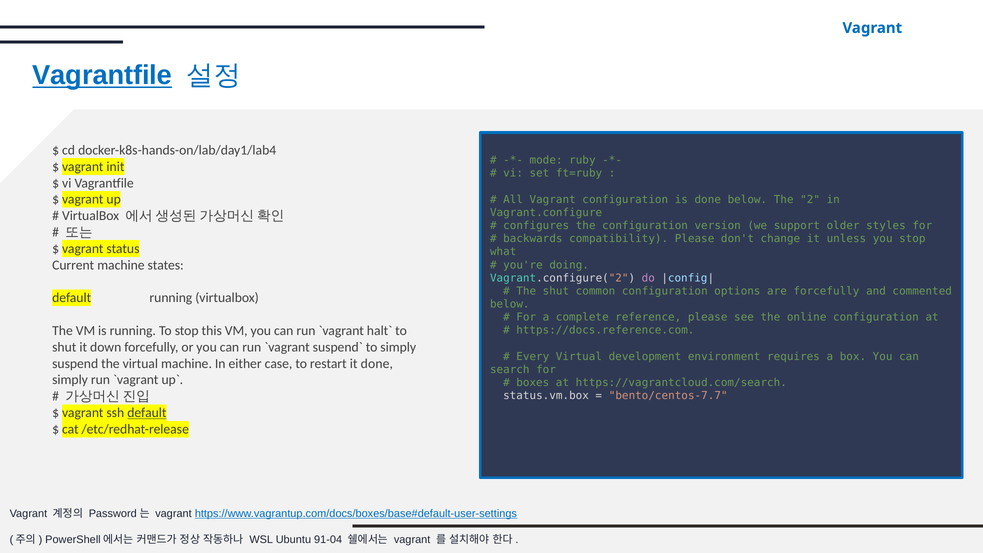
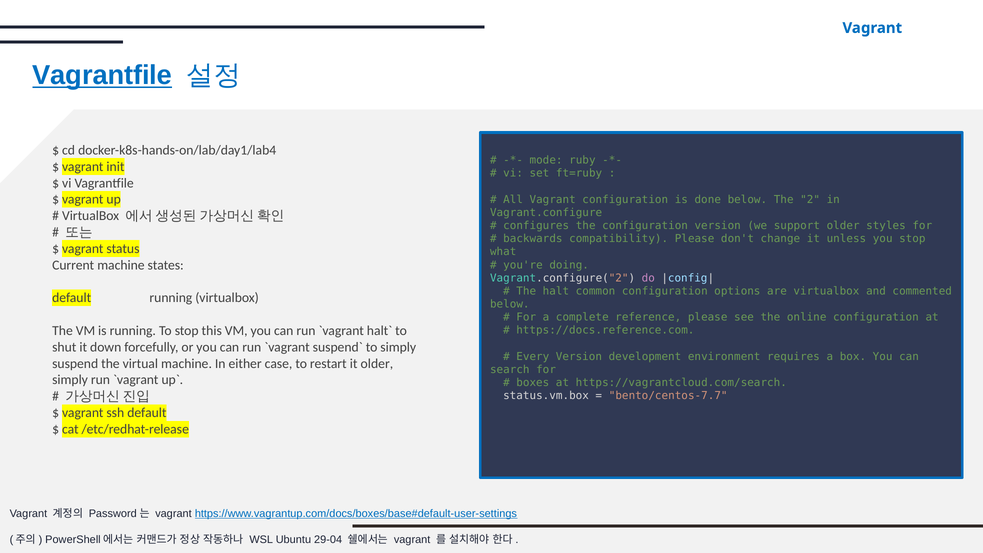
The shut: shut -> halt (556, 291)
are forcefully: forcefully -> virtualbox (826, 291)
Every Virtual: Virtual -> Version (579, 356)
it done: done -> older (377, 364)
default underline: present -> none (147, 413)
91-04: 91-04 -> 29-04 (328, 540)
